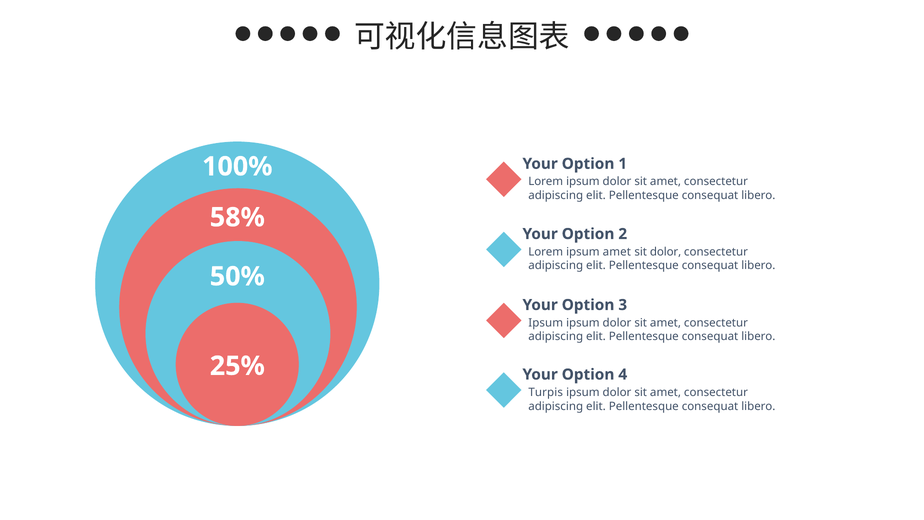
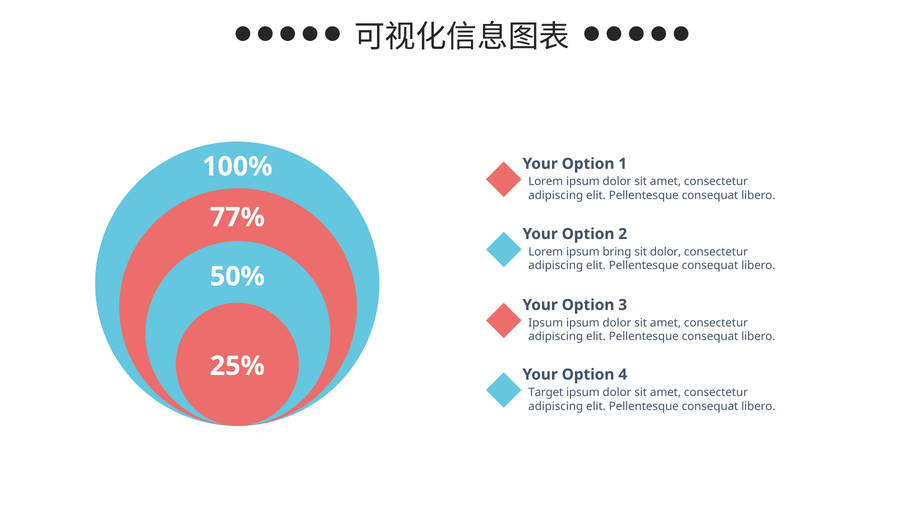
58%: 58% -> 77% (237, 217)
ipsum amet: amet -> bring (617, 252)
Turpis: Turpis -> Target (546, 392)
